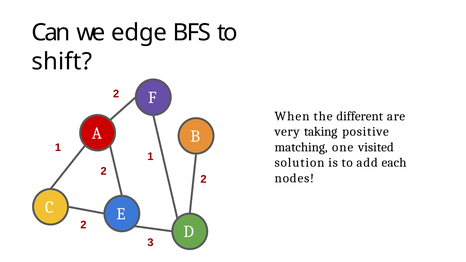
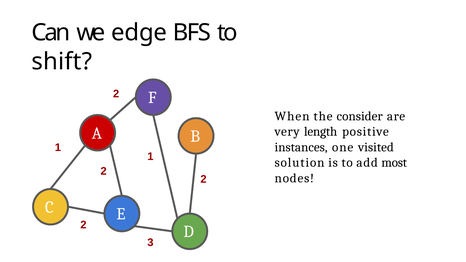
different: different -> consider (360, 116)
taking: taking -> length (321, 132)
matching: matching -> instances (301, 147)
each: each -> most (394, 163)
